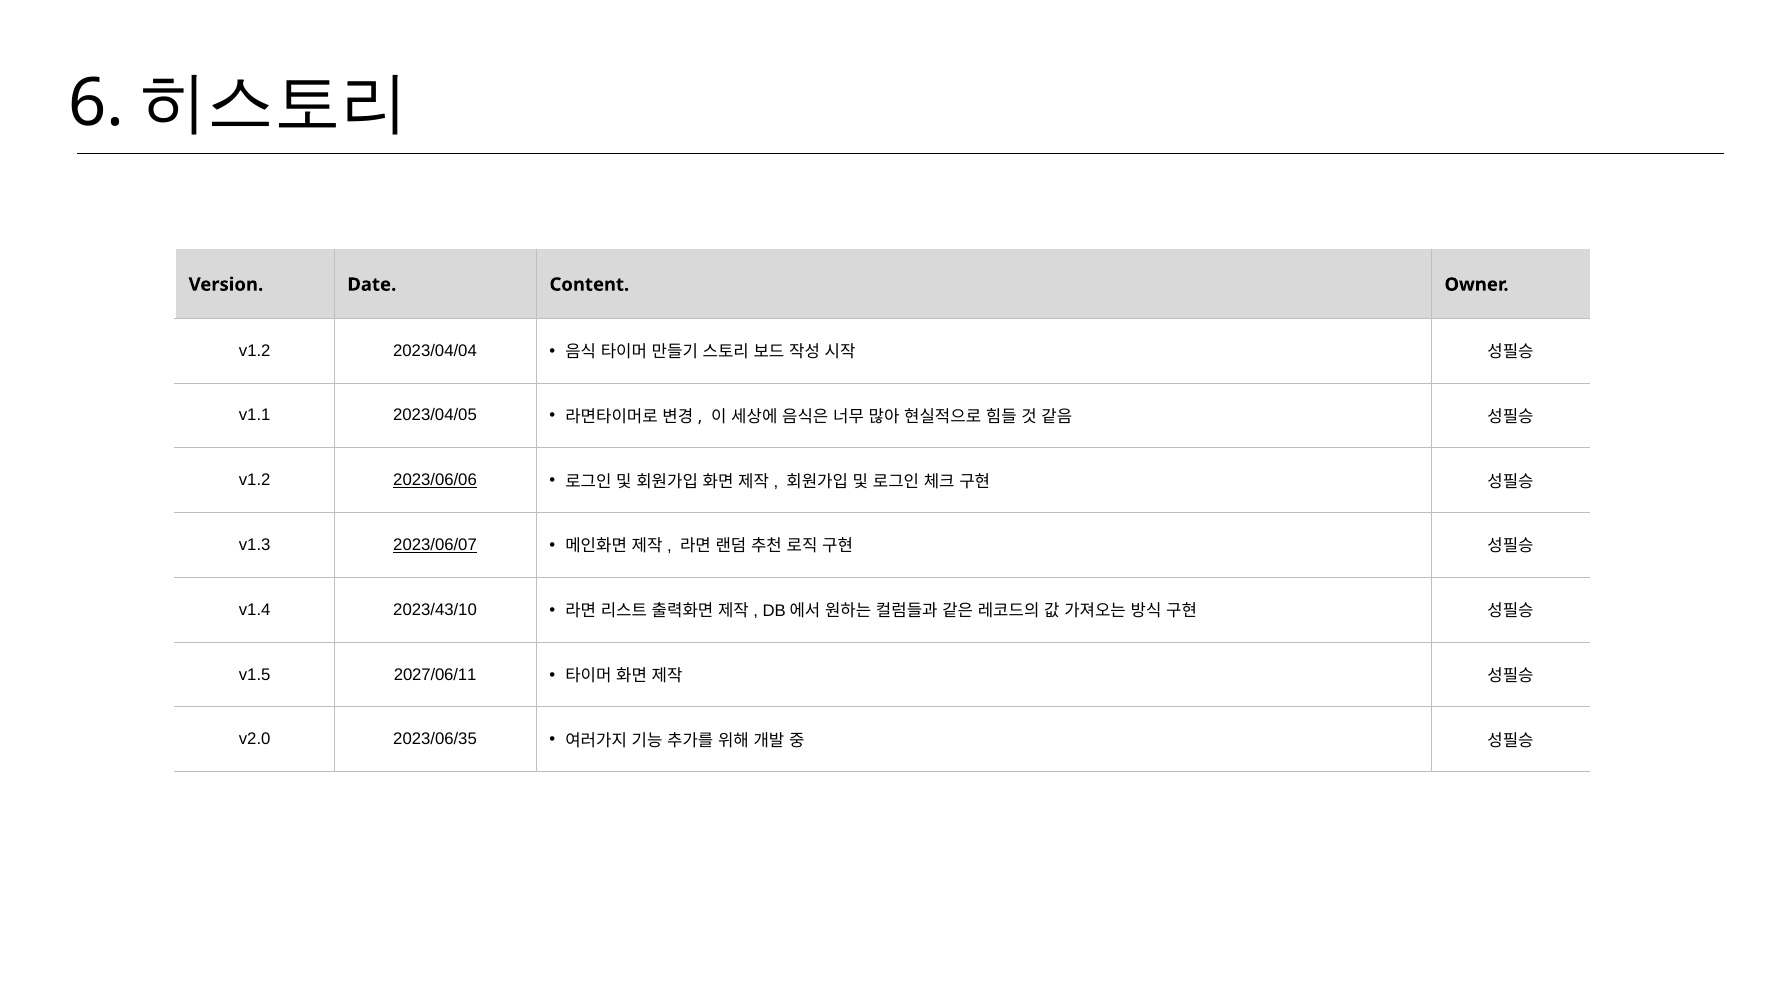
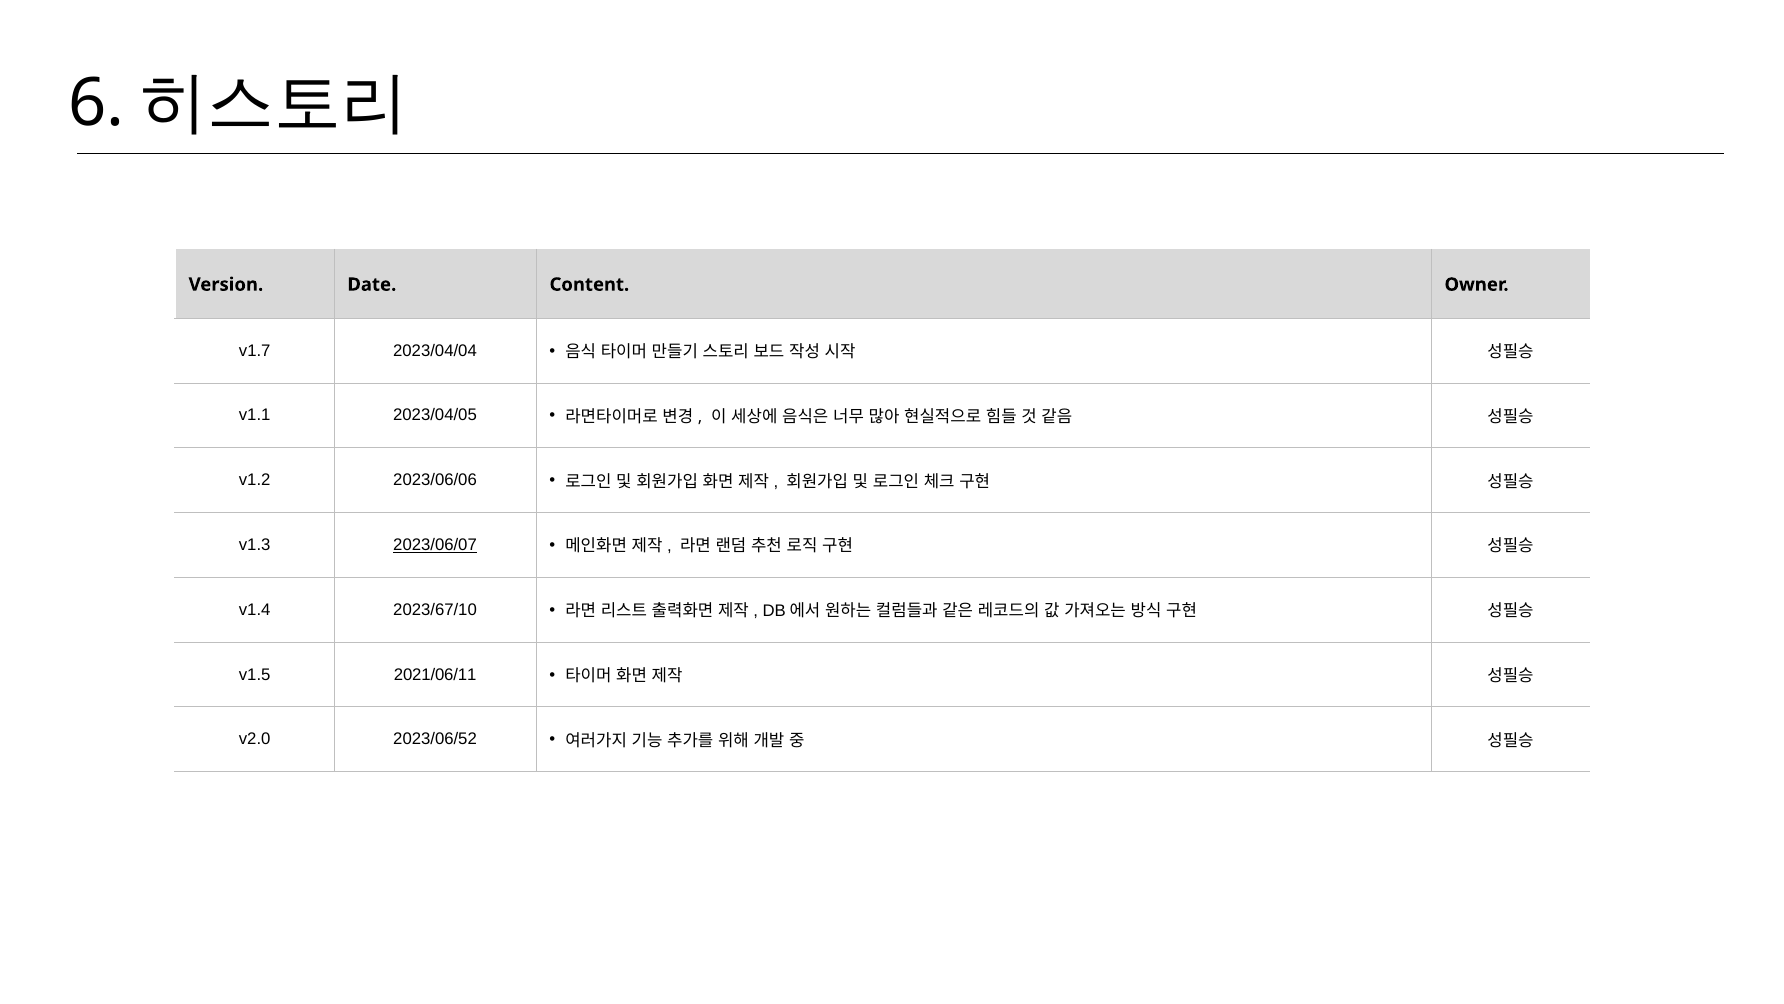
v1.2: v1.2 -> v1.7 (255, 350)
2023/06/06 underline: present -> none (435, 480)
2023/43/10: 2023/43/10 -> 2023/67/10 (435, 609)
2027/06/11: 2027/06/11 -> 2021/06/11 (435, 674)
2023/06/35: 2023/06/35 -> 2023/06/52 (435, 739)
